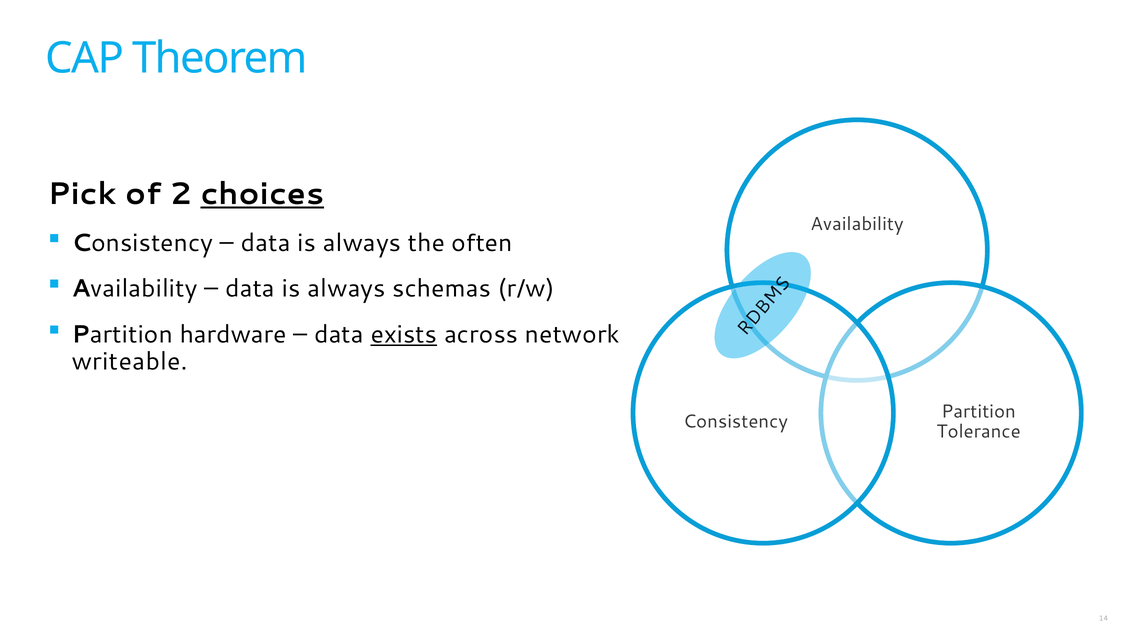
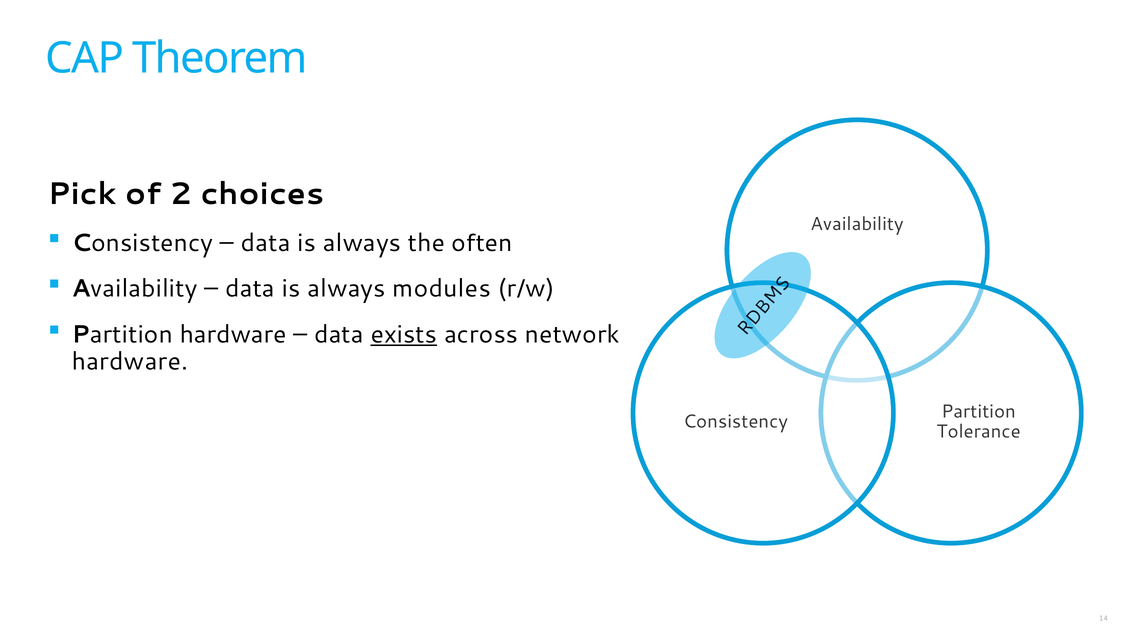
choices underline: present -> none (262, 194)
schemas: schemas -> modules (442, 289)
writeable: writeable -> hardware (130, 361)
